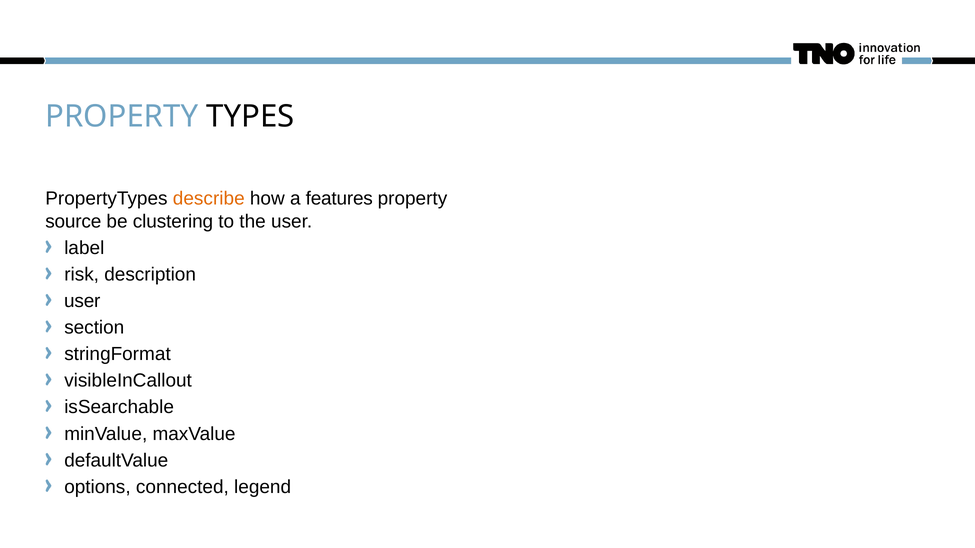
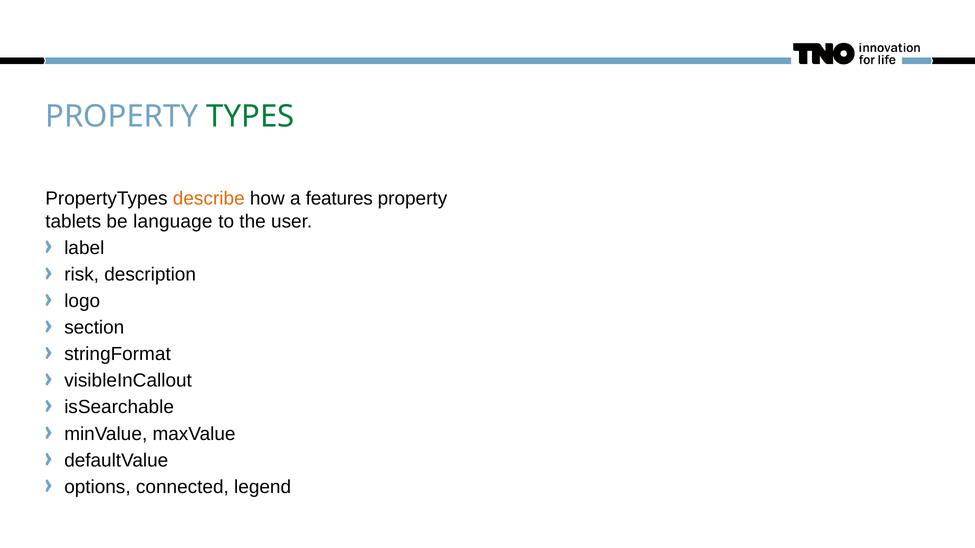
TYPES colour: black -> green (250, 117)
source: source -> tablets (73, 222)
clustering: clustering -> language (173, 222)
user: user -> logo (82, 301)
